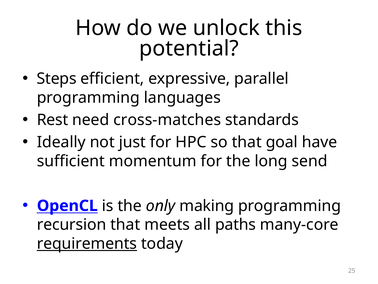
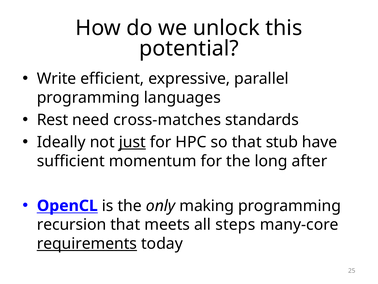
Steps: Steps -> Write (57, 79)
just underline: none -> present (132, 142)
goal: goal -> stub (282, 142)
send: send -> after (310, 161)
paths: paths -> steps (235, 224)
